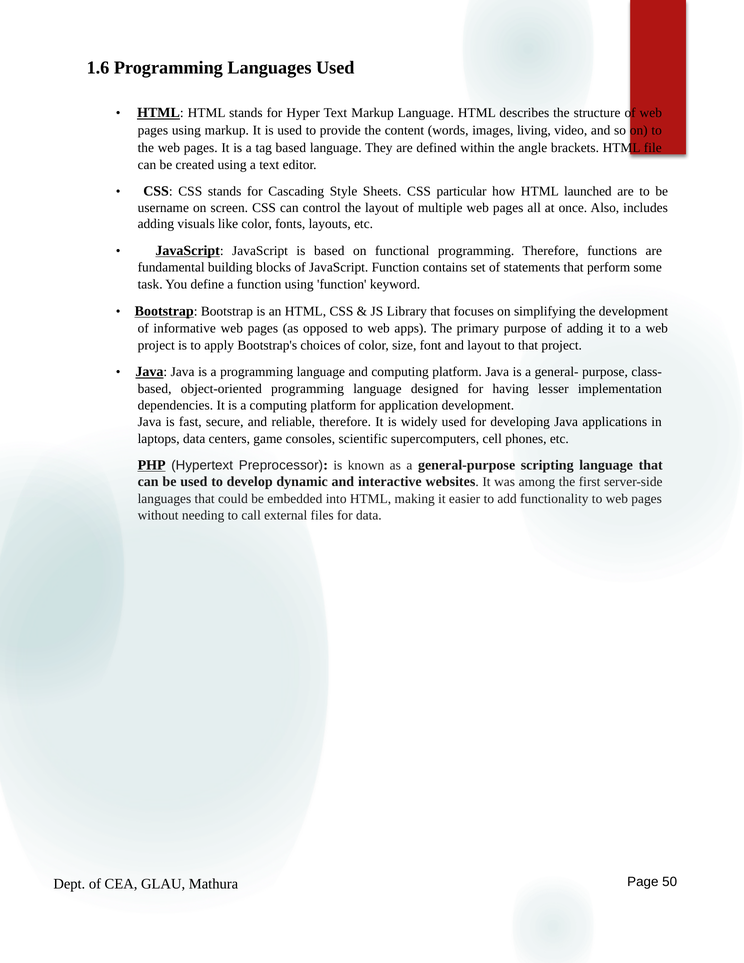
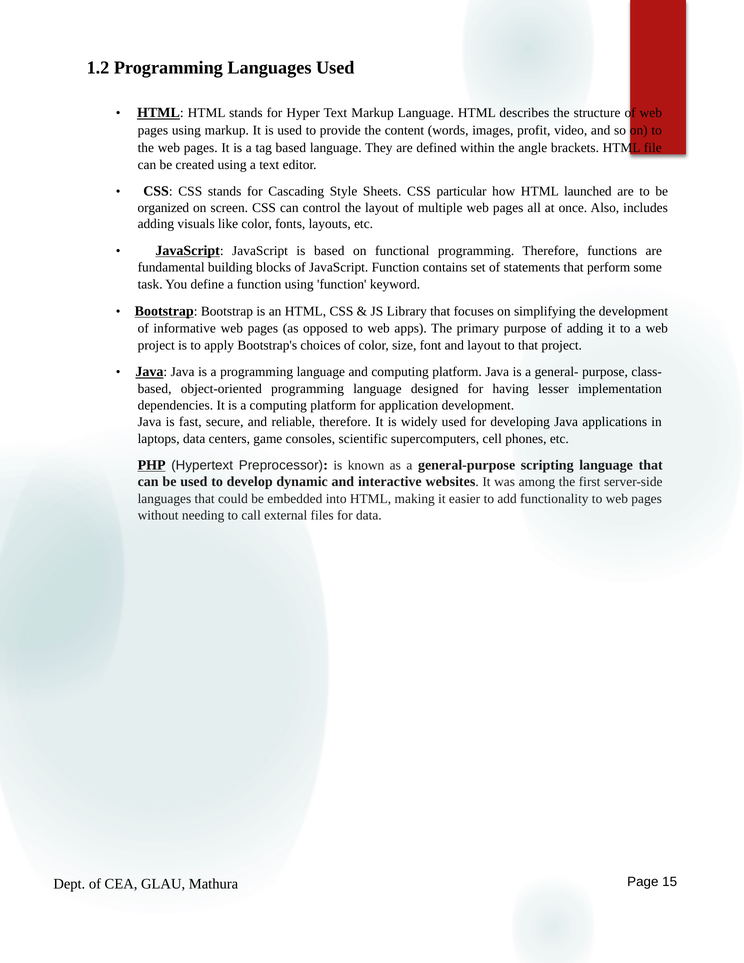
1.6: 1.6 -> 1.2 (98, 68)
living: living -> profit (534, 130)
username: username -> organized (163, 208)
50: 50 -> 15 (670, 882)
